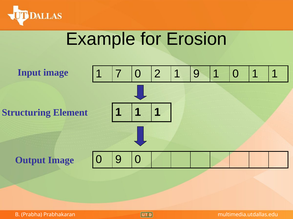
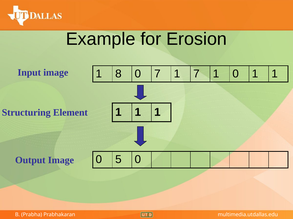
7: 7 -> 8 (118, 74)
0 2: 2 -> 7 (157, 74)
1 9: 9 -> 7 (197, 74)
0 9: 9 -> 5 (118, 160)
